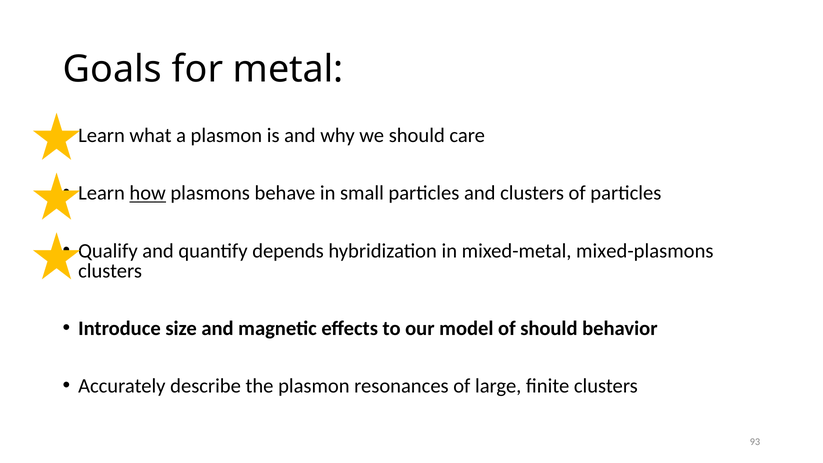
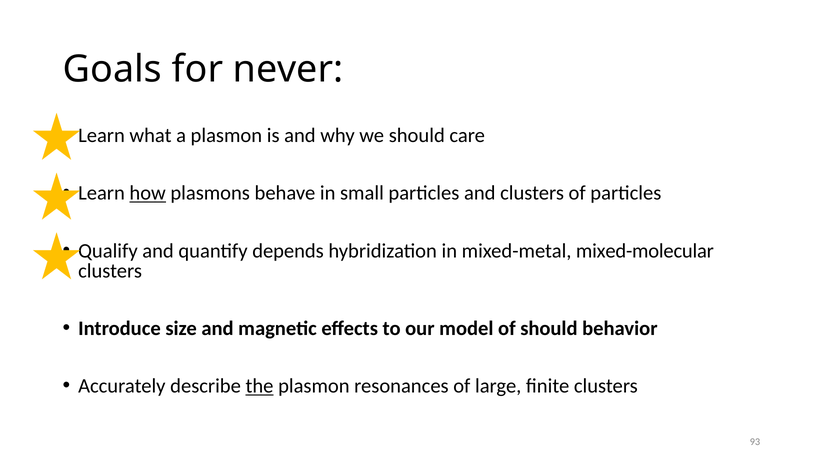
metal: metal -> never (288, 69)
mixed-plasmons: mixed-plasmons -> mixed-molecular (645, 251)
the underline: none -> present (260, 386)
